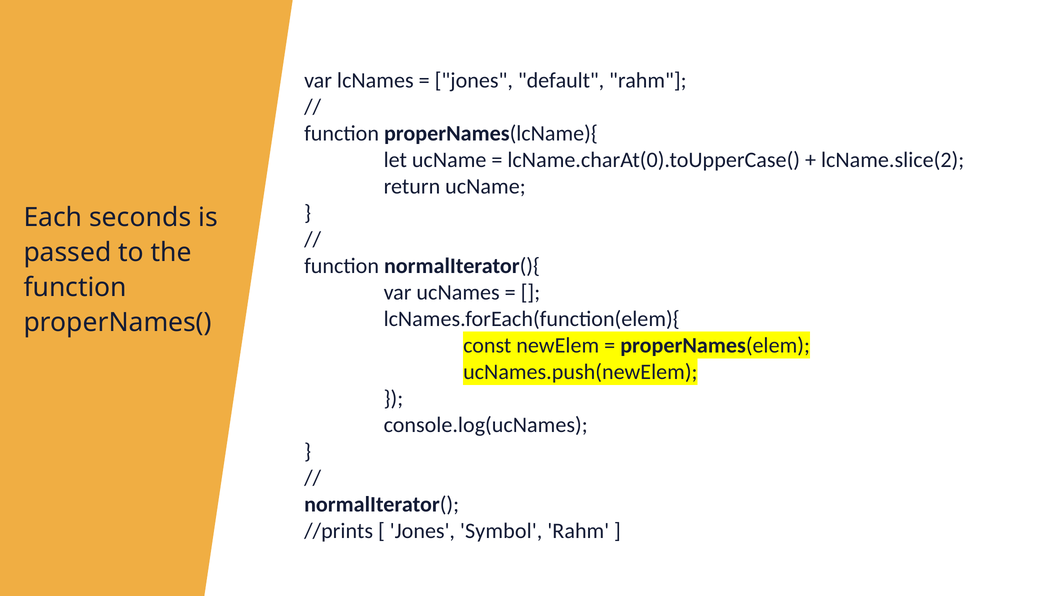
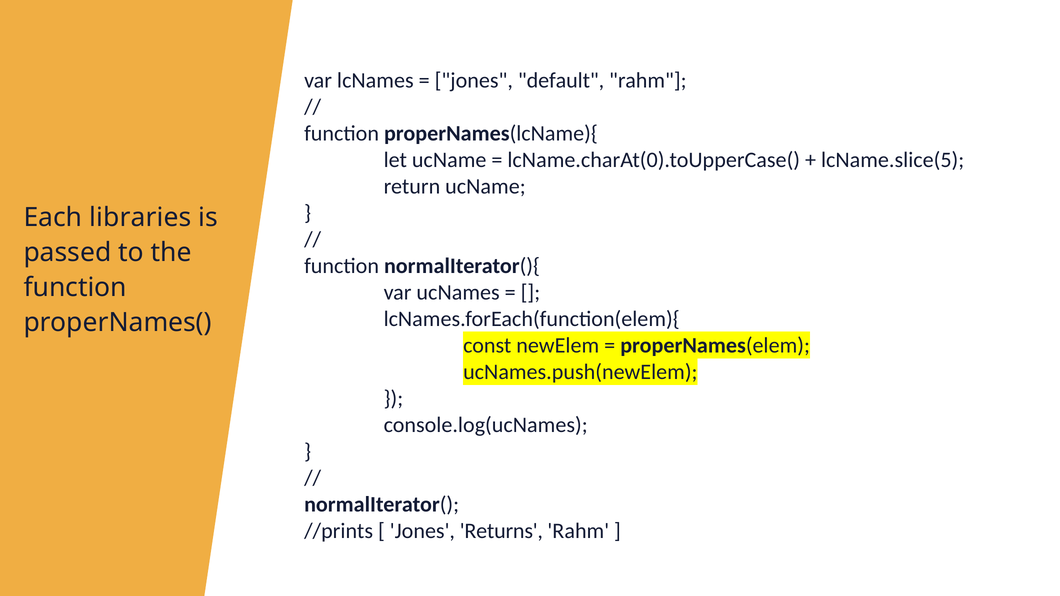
lcName.slice(2: lcName.slice(2 -> lcName.slice(5 (893, 160)
seconds: seconds -> libraries (140, 218)
Symbol: Symbol -> Returns (501, 531)
